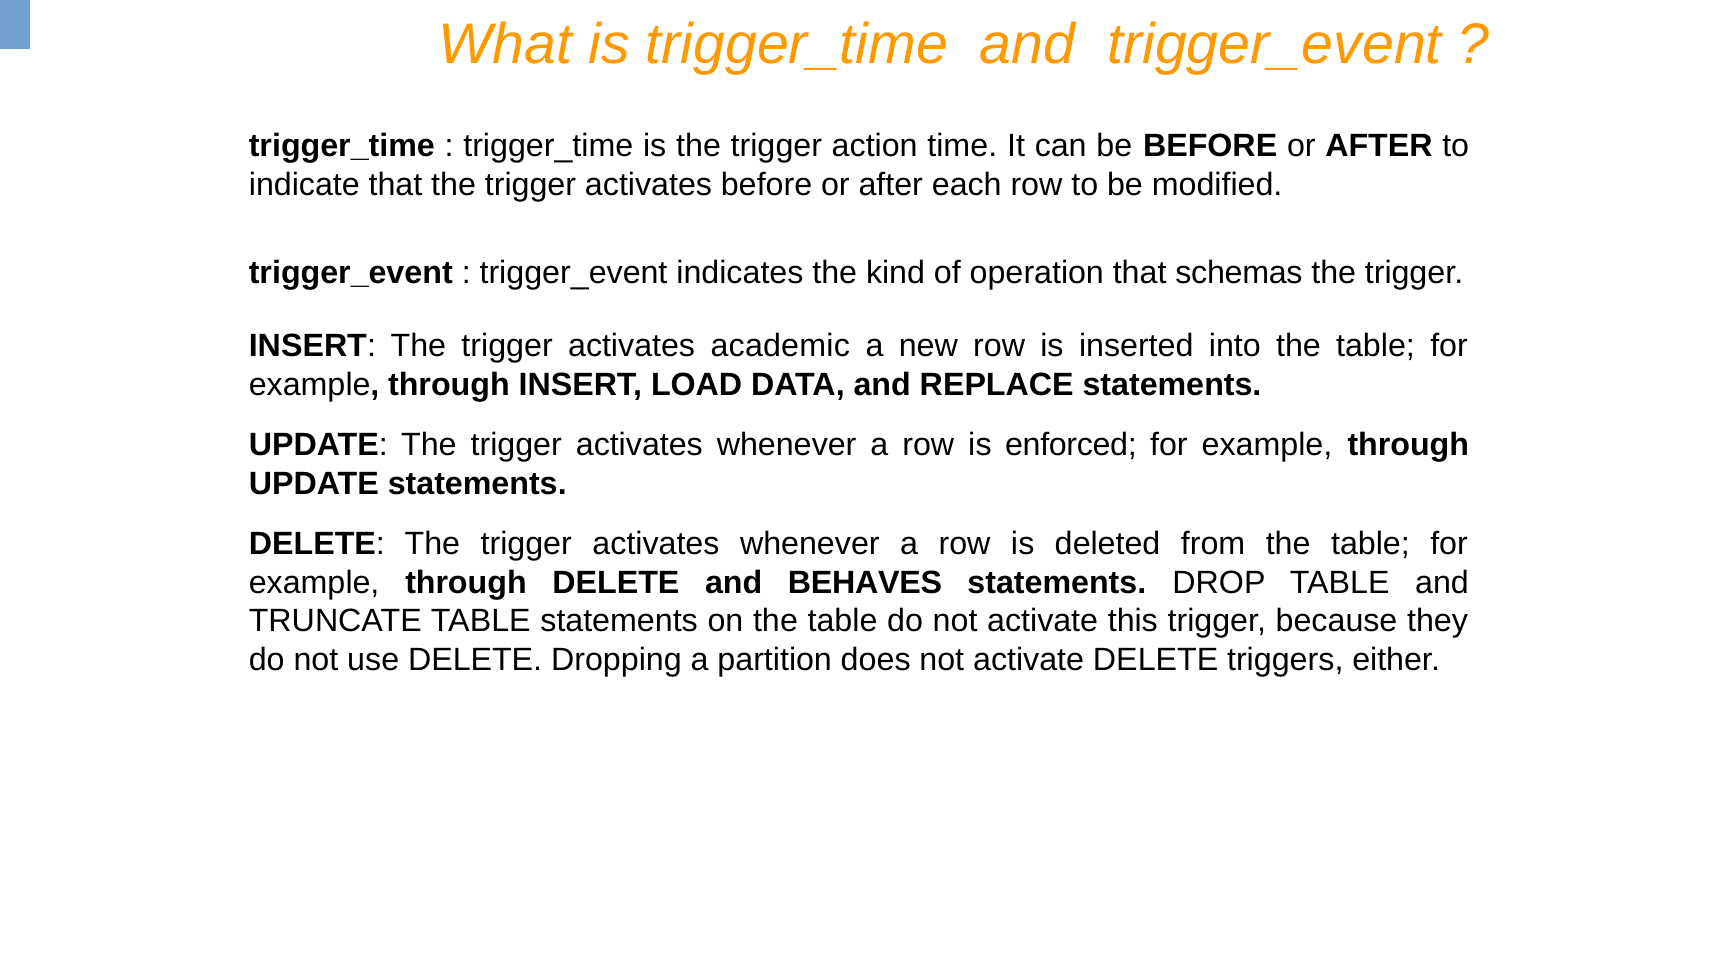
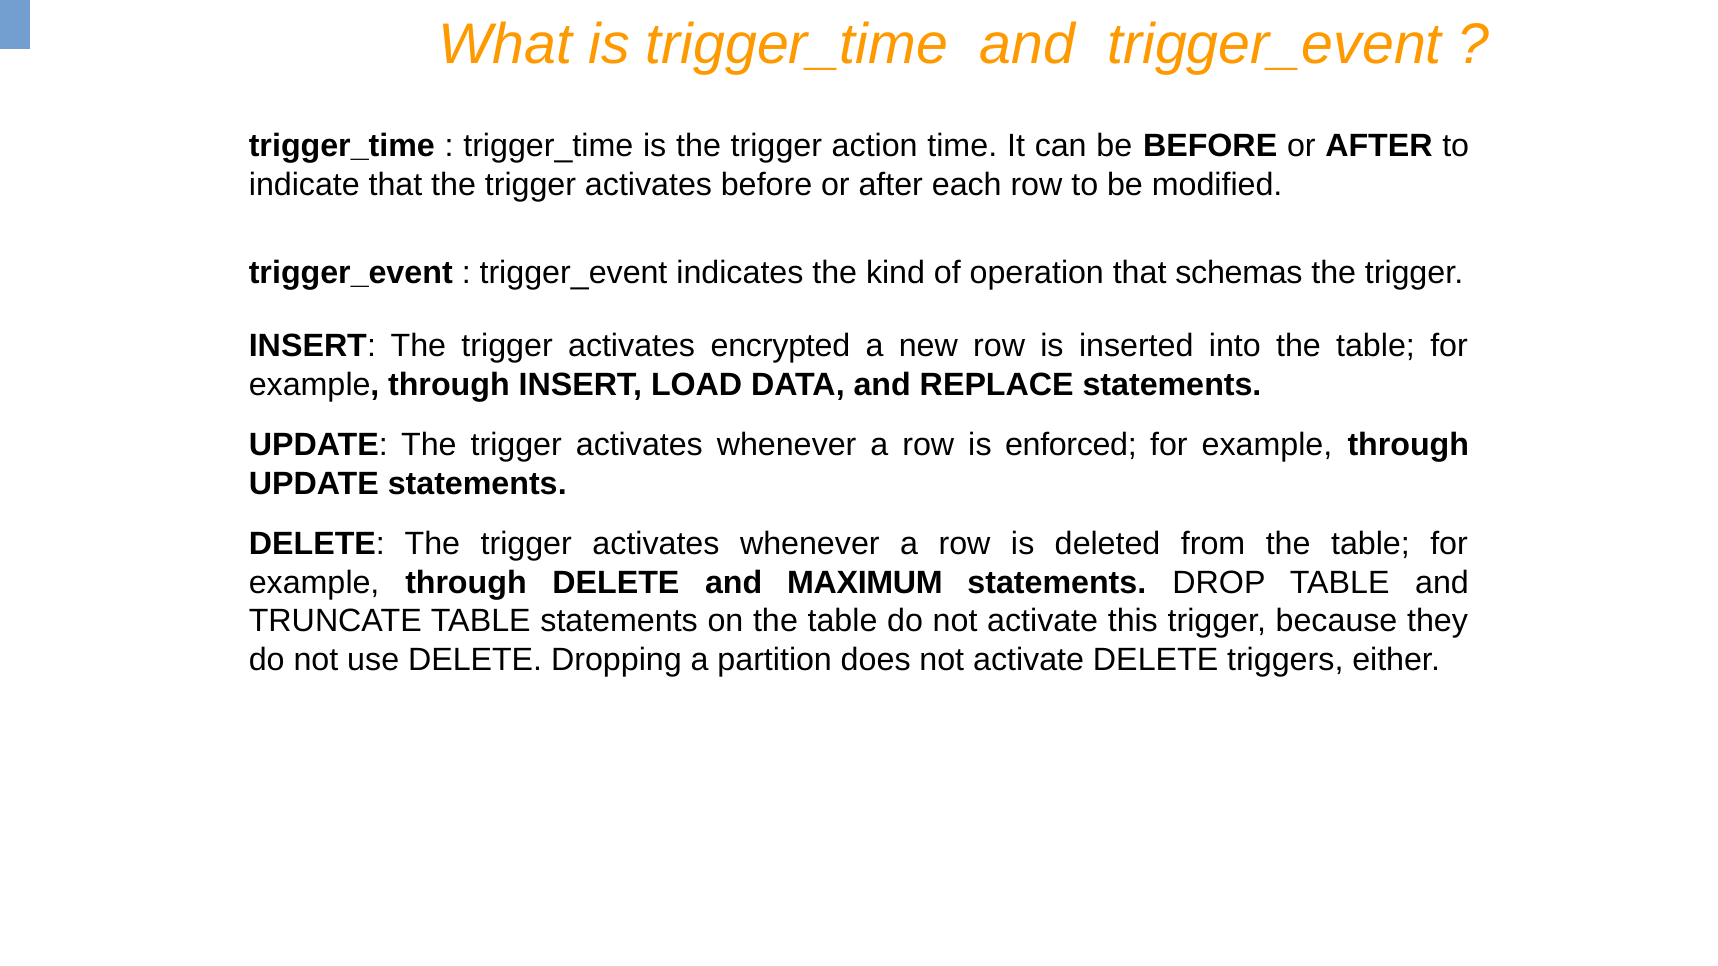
academic: academic -> encrypted (780, 346)
BEHAVES: BEHAVES -> MAXIMUM (865, 583)
